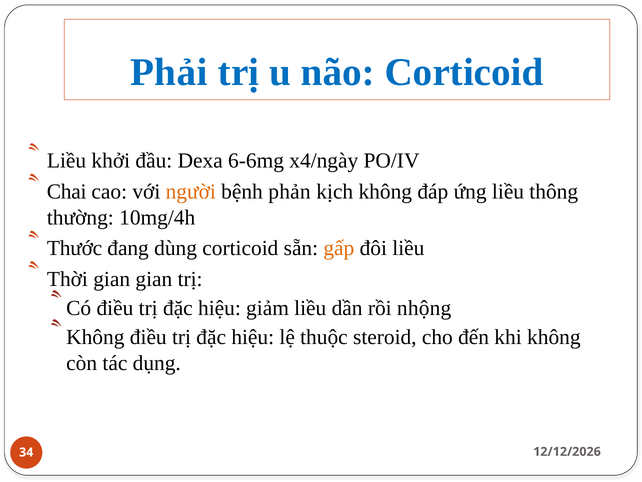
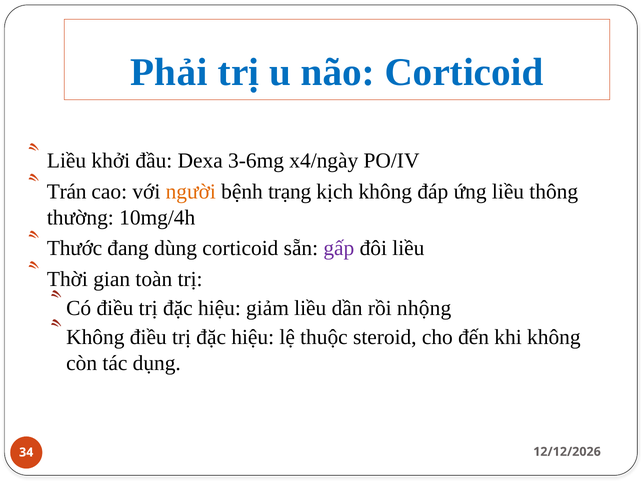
6-6mg: 6-6mg -> 3-6mg (256, 161)
Chai: Chai -> Trán (67, 192)
phản: phản -> trạng (290, 192)
gấp colour: orange -> purple (339, 248)
gian gian: gian -> toàn (154, 279)
